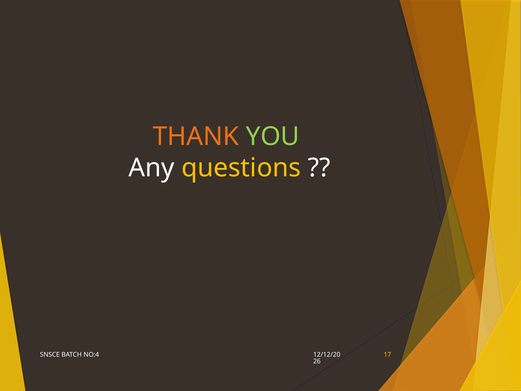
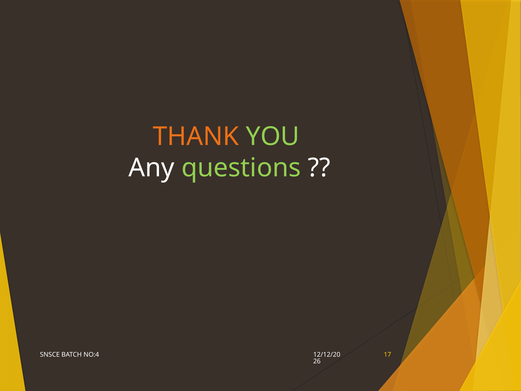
questions colour: yellow -> light green (241, 168)
